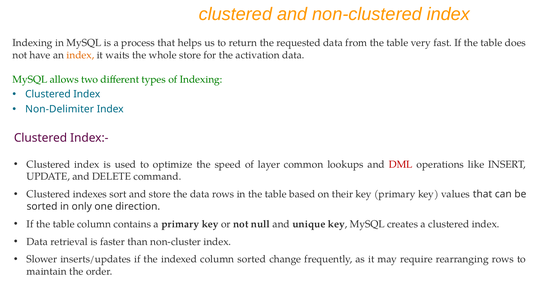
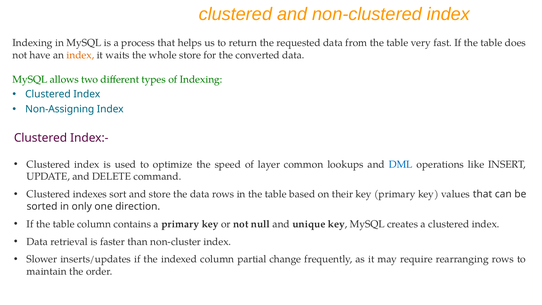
activation: activation -> converted (258, 55)
Non-Delimiter: Non-Delimiter -> Non-Assigning (60, 109)
DML colour: red -> blue (401, 164)
column sorted: sorted -> partial (252, 259)
